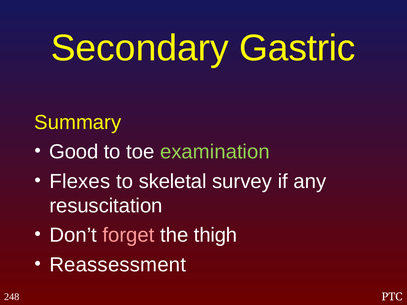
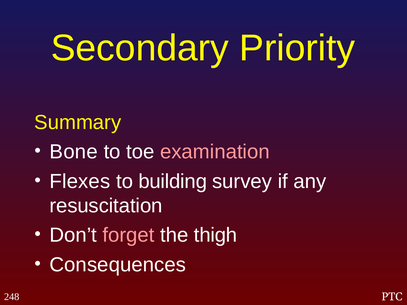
Gastric: Gastric -> Priority (297, 48)
Good: Good -> Bone (74, 152)
examination colour: light green -> pink (215, 152)
skeletal: skeletal -> building (173, 181)
Reassessment: Reassessment -> Consequences (118, 265)
